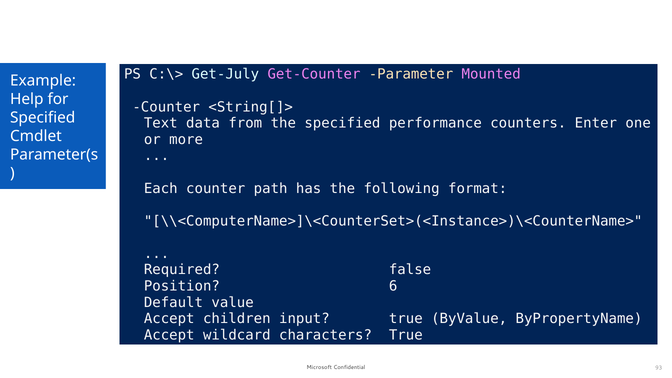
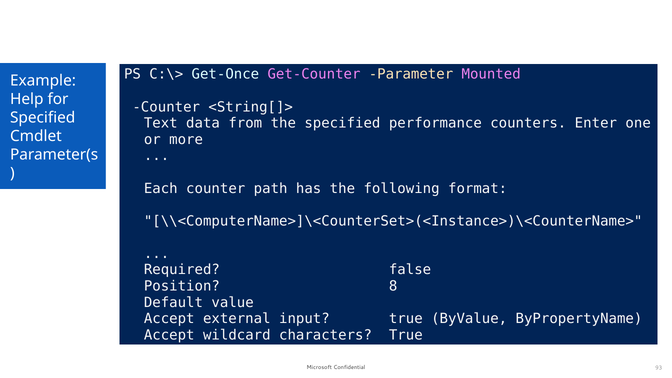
Get-July: Get-July -> Get-Once (225, 74)
6: 6 -> 8 (393, 286)
children: children -> external (237, 319)
